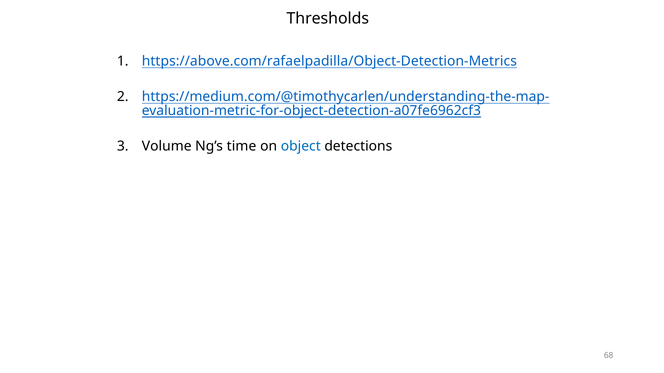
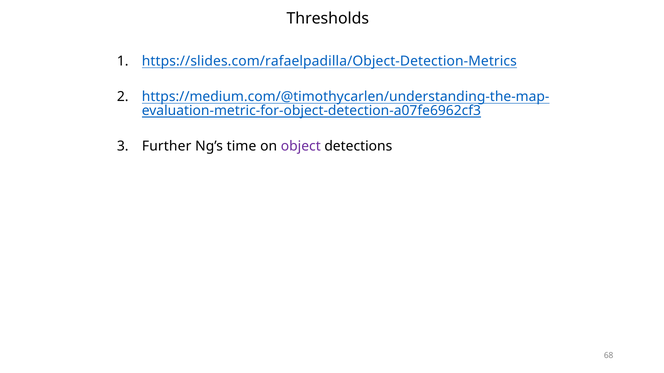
https://above.com/rafaelpadilla/Object-Detection-Metrics: https://above.com/rafaelpadilla/Object-Detection-Metrics -> https://slides.com/rafaelpadilla/Object-Detection-Metrics (329, 62)
Volume: Volume -> Further (167, 146)
object colour: blue -> purple (301, 146)
